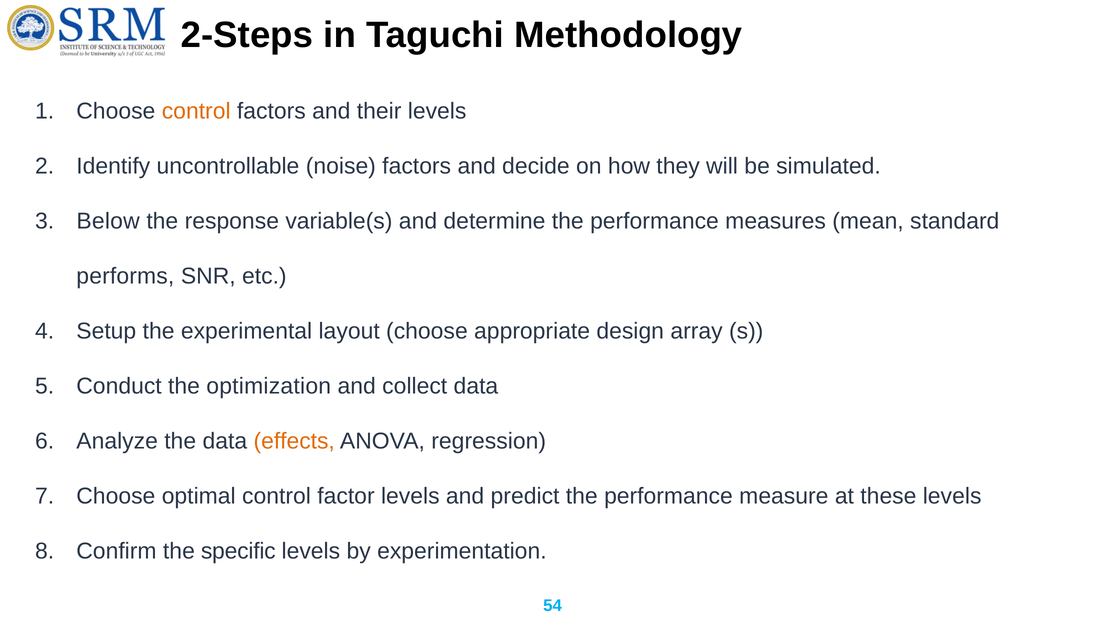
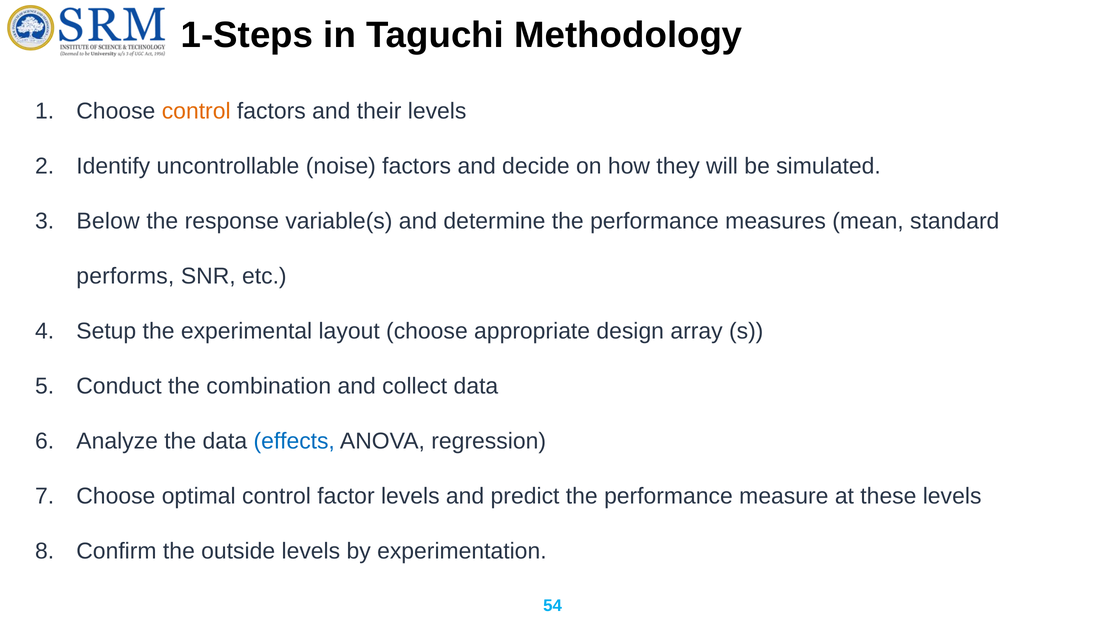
2-Steps: 2-Steps -> 1-Steps (247, 35)
optimization: optimization -> combination (269, 386)
effects colour: orange -> blue (294, 441)
specific: specific -> outside (238, 551)
